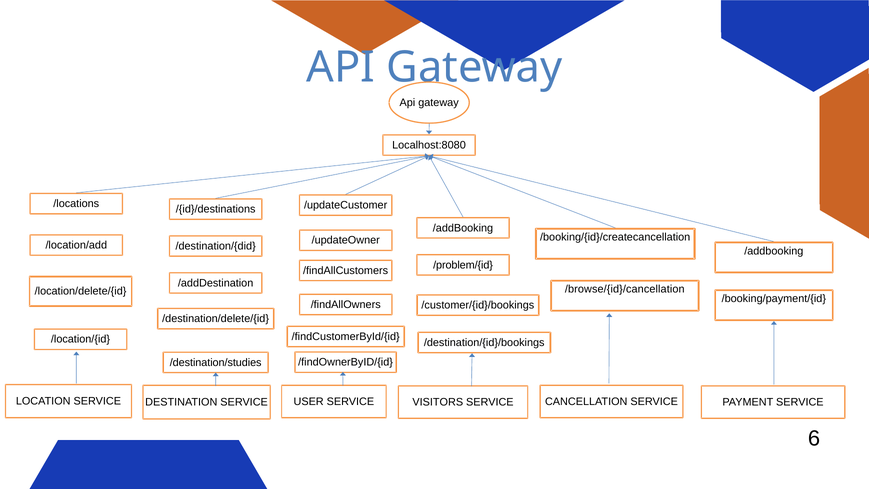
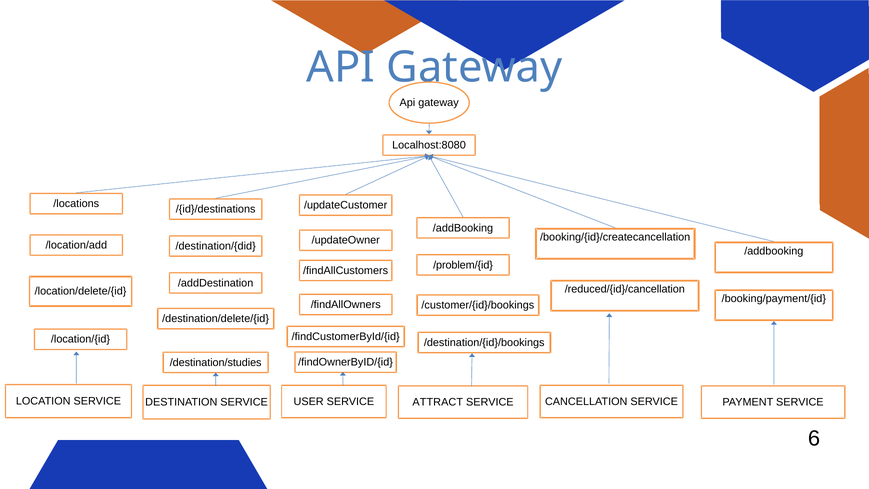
/browse/{id}/cancellation: /browse/{id}/cancellation -> /reduced/{id}/cancellation (625, 289)
VISITORS: VISITORS -> ATTRACT (438, 402)
